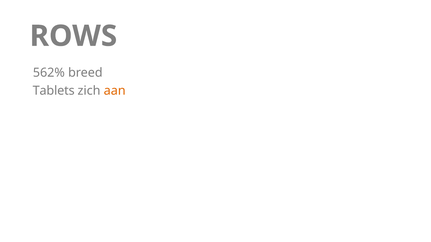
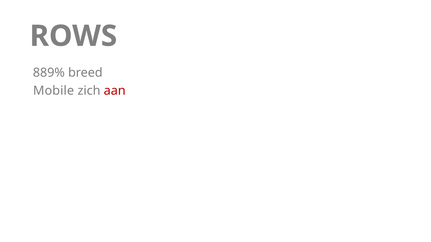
562%: 562% -> 889% (49, 73)
Tablets: Tablets -> Mobile (54, 91)
aan colour: orange -> red (115, 91)
